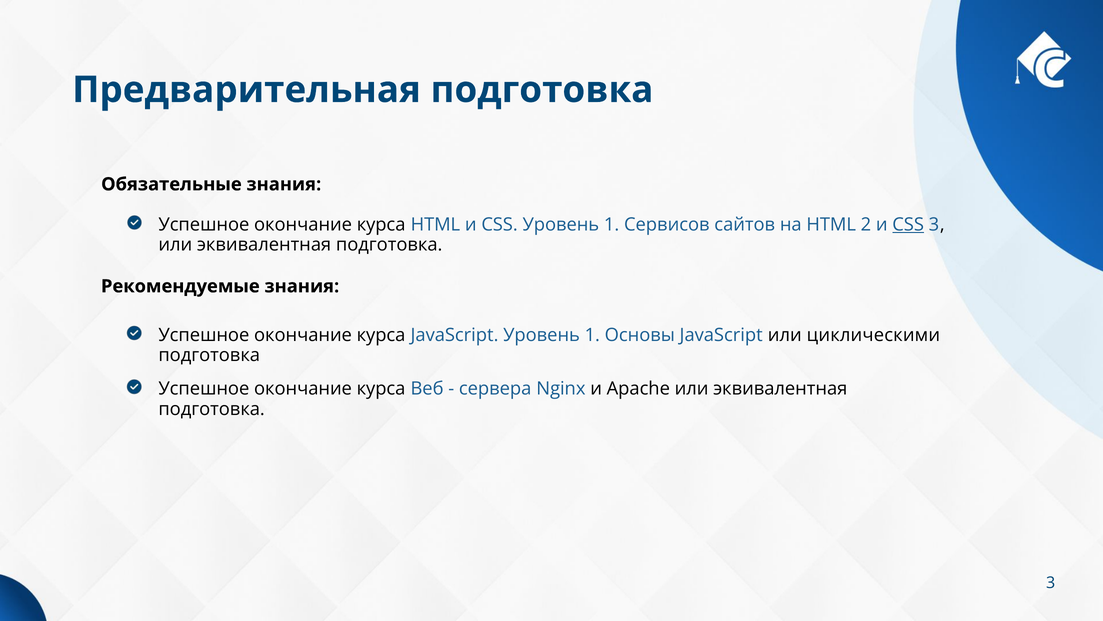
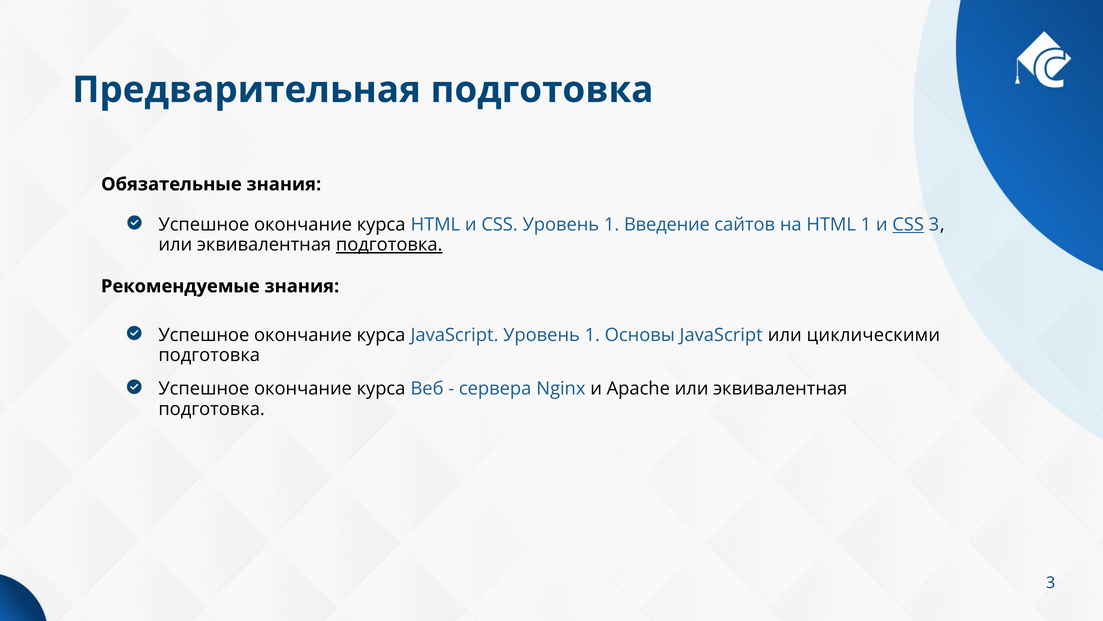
Сервисов: Сервисов -> Введение (667, 224)
HTML 2: 2 -> 1 (866, 224)
подготовка underline: none -> present (389, 245)
